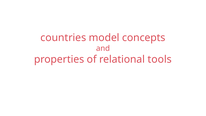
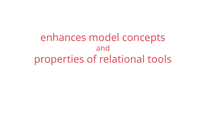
countries: countries -> enhances (63, 38)
